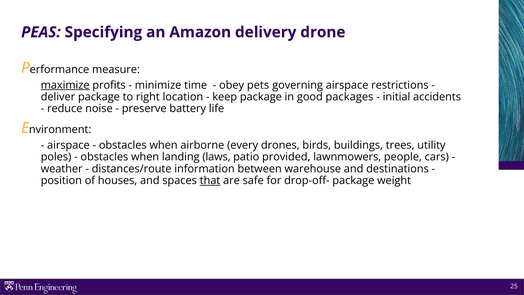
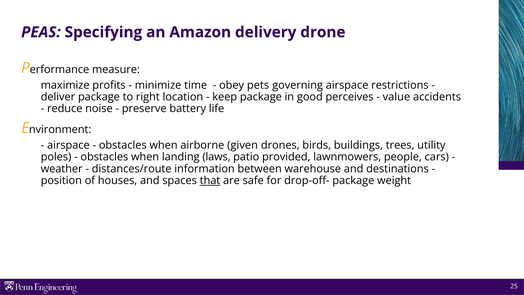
maximize underline: present -> none (65, 85)
packages: packages -> perceives (350, 97)
initial: initial -> value (396, 97)
every: every -> given (243, 145)
